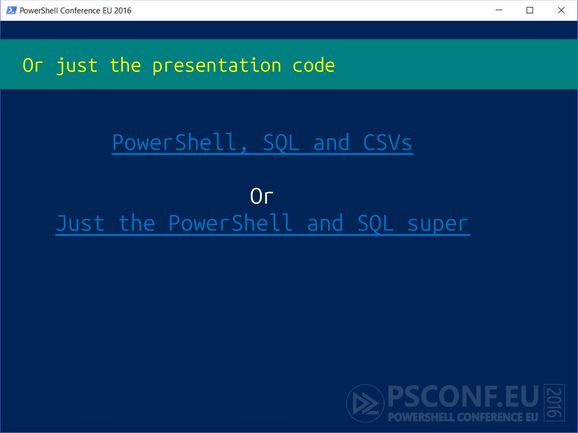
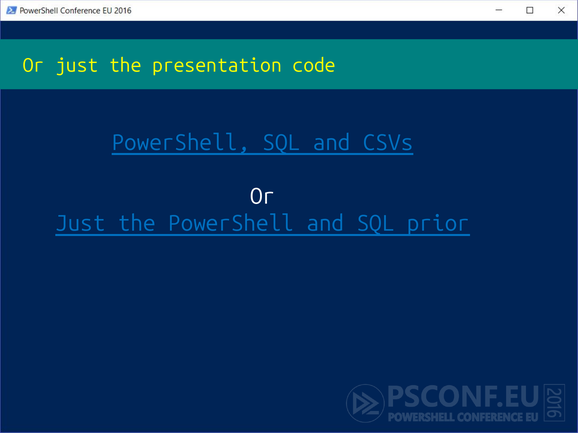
super: super -> prior (438, 224)
